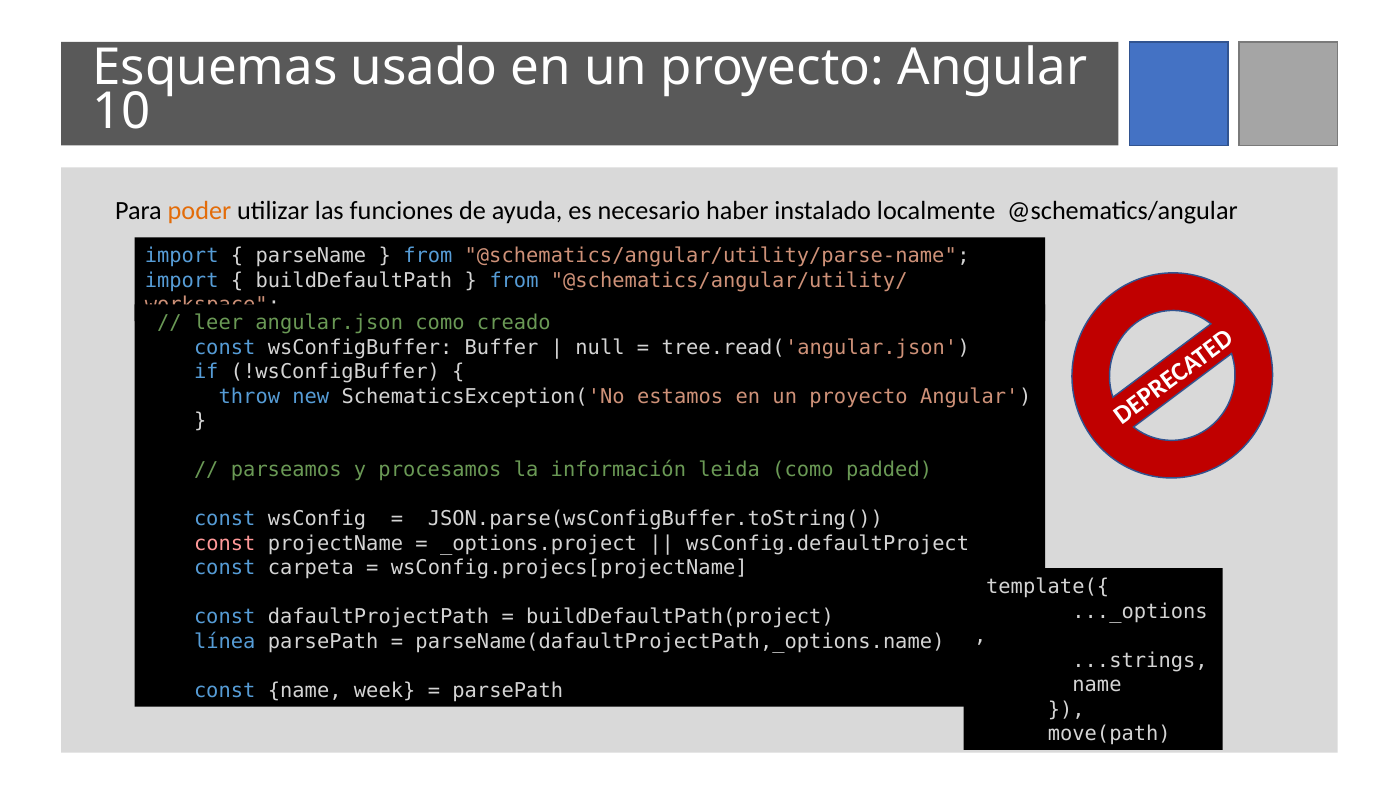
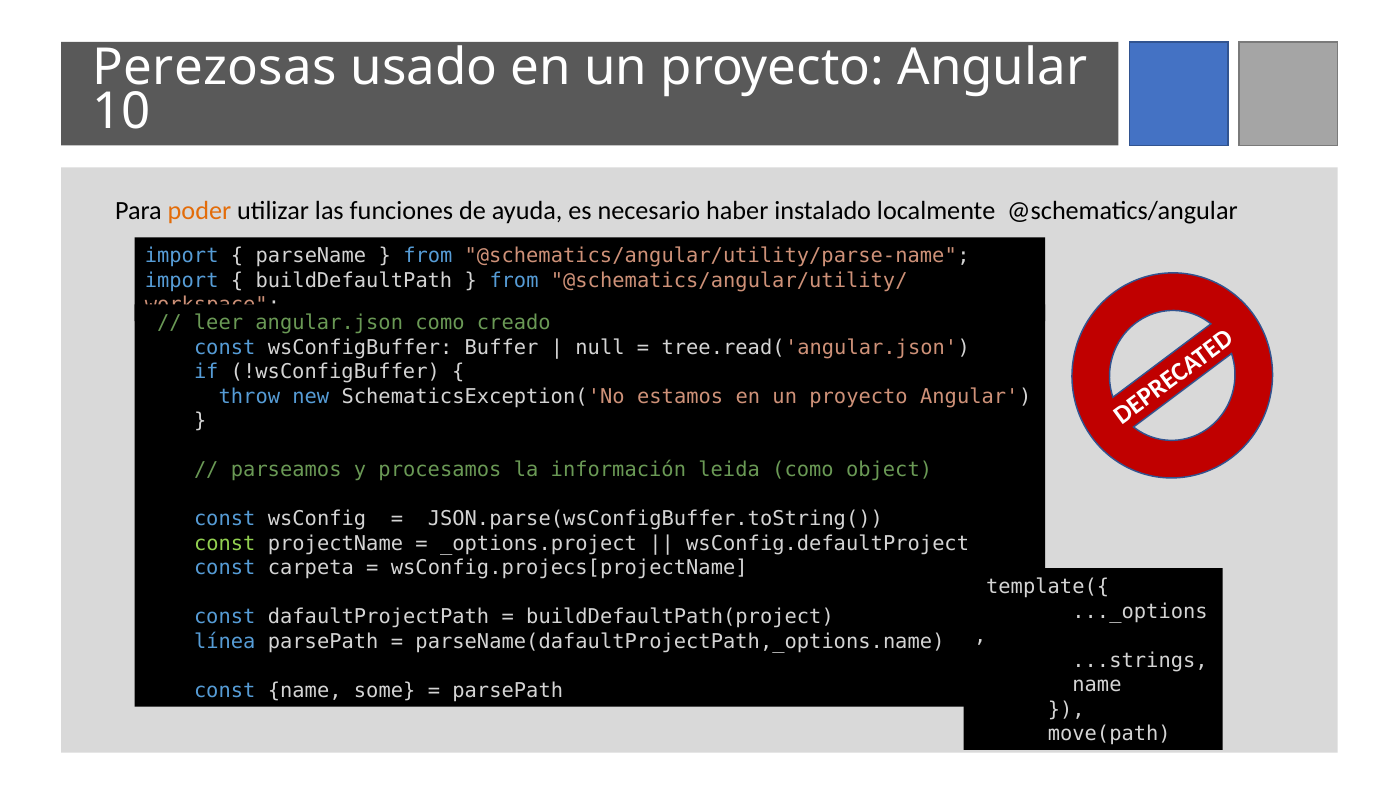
Esquemas: Esquemas -> Perezosas (215, 68)
padded: padded -> object (889, 470)
const colour: pink -> light green (225, 544)
week: week -> some (385, 691)
